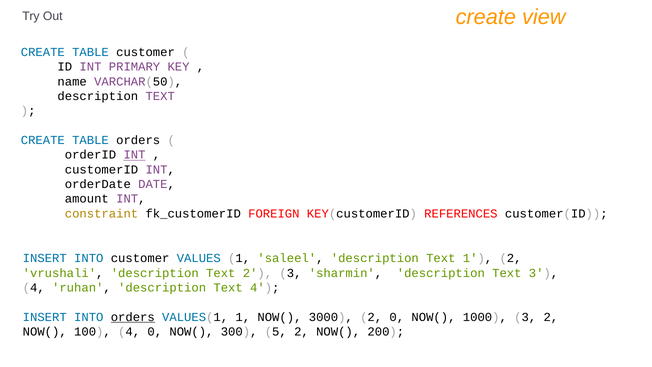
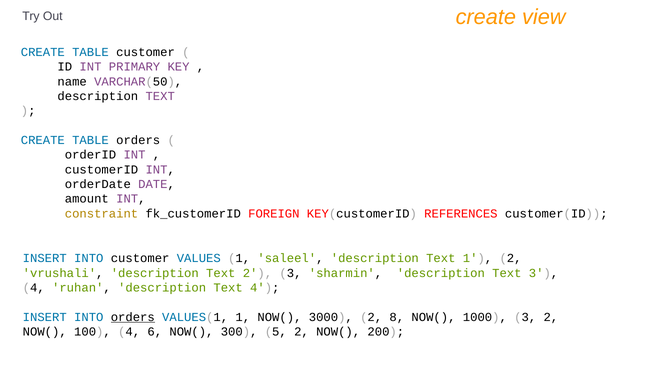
INT underline: present -> none (135, 155)
2 0: 0 -> 8 (397, 317)
4 0: 0 -> 6 (155, 332)
